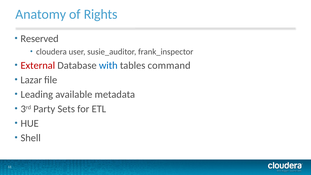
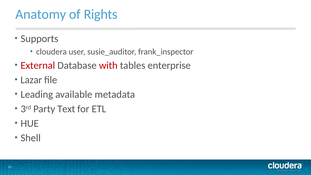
Reserved: Reserved -> Supports (39, 39)
with colour: blue -> red (108, 65)
command: command -> enterprise (169, 65)
Sets: Sets -> Text (66, 109)
